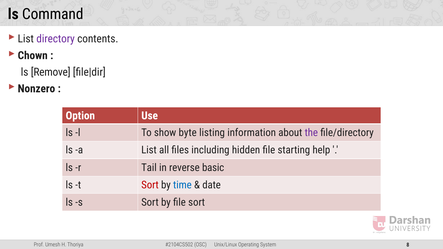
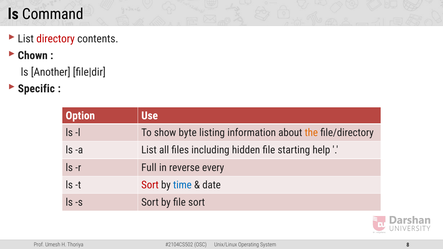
directory colour: purple -> red (56, 39)
Remove: Remove -> Another (51, 72)
Nonzero: Nonzero -> Specific (36, 89)
the colour: purple -> orange (311, 133)
Tail: Tail -> Full (149, 168)
basic: basic -> every (213, 168)
